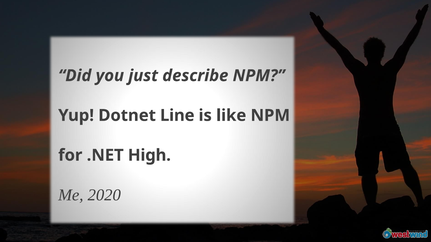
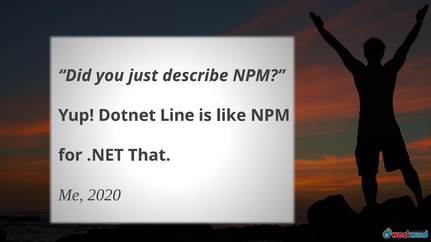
High: High -> That (149, 155)
